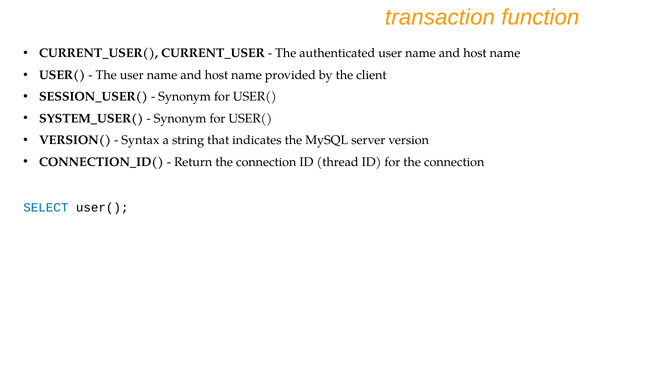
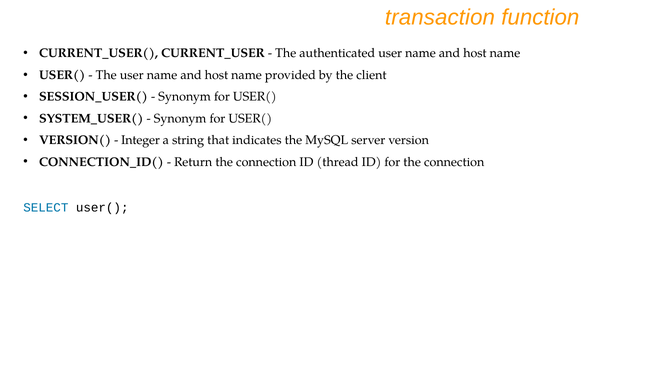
Syntax: Syntax -> Integer (141, 140)
